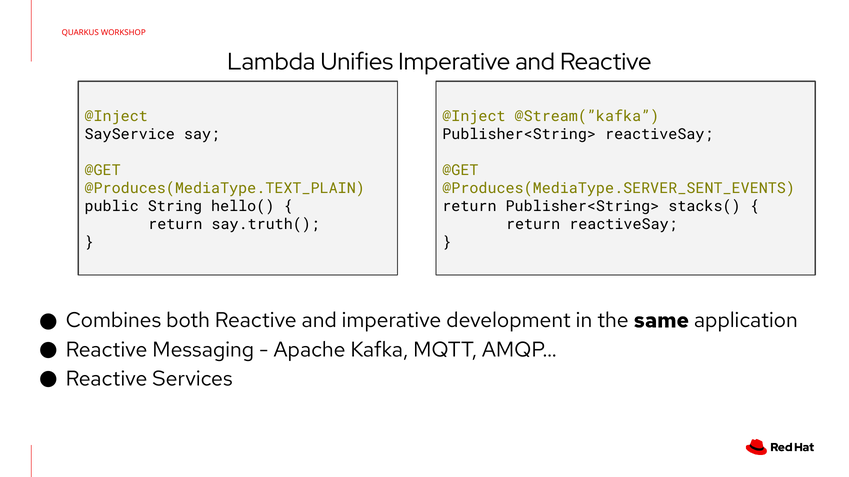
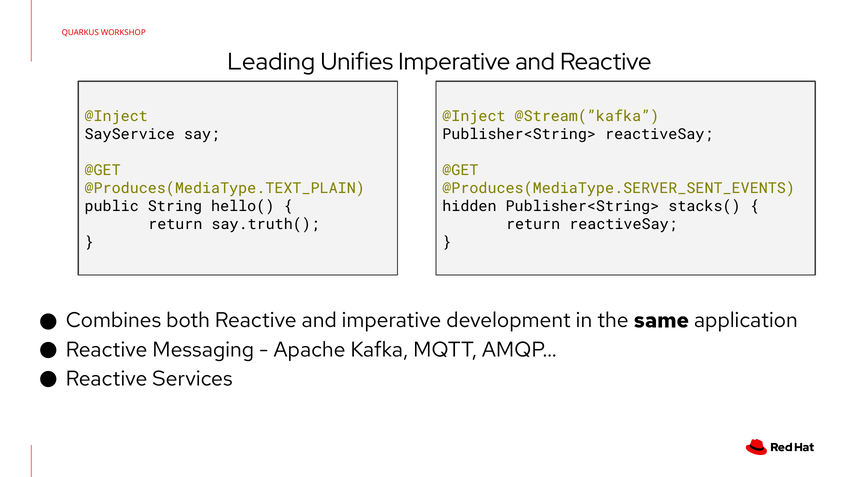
Lambda: Lambda -> Leading (271, 62)
return: return -> hidden (469, 206)
